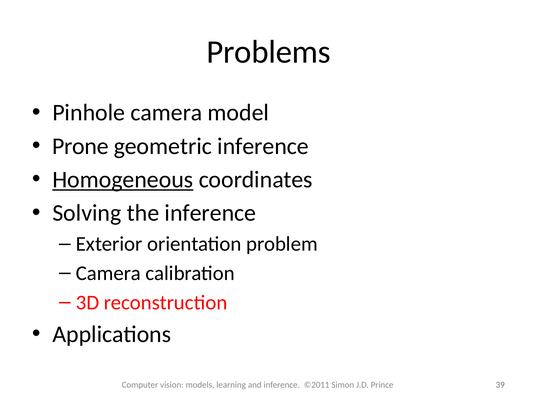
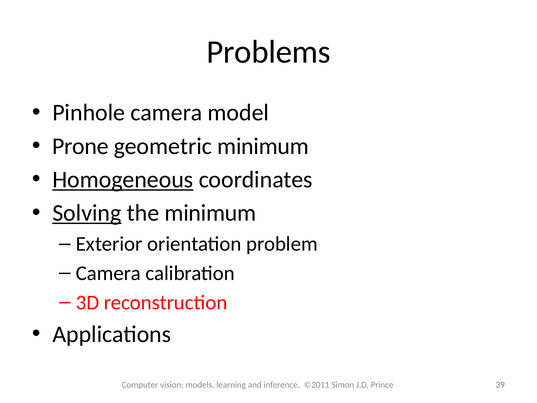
geometric inference: inference -> minimum (263, 146)
Solving underline: none -> present (87, 213)
the inference: inference -> minimum (210, 213)
